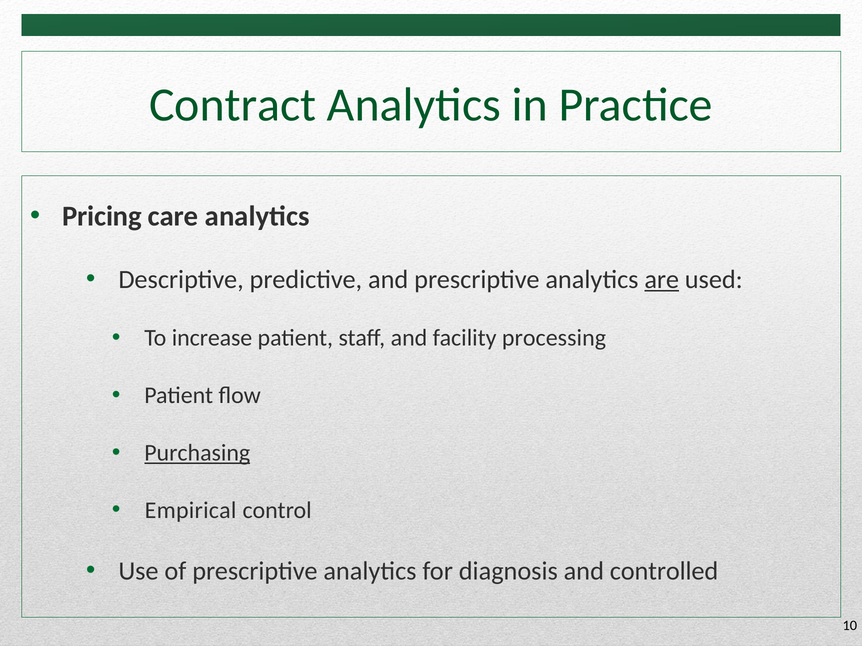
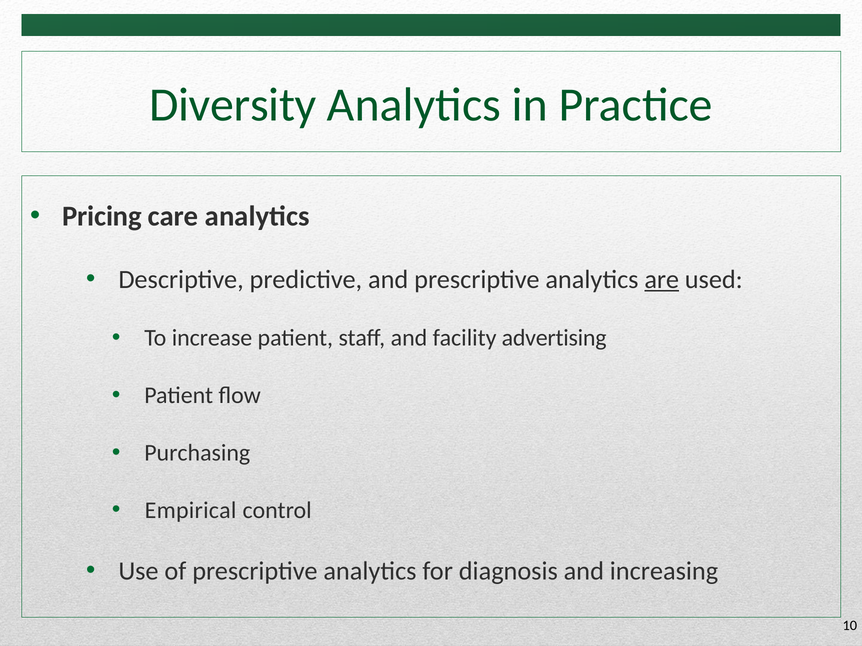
Contract: Contract -> Diversity (233, 105)
processing: processing -> advertising (554, 338)
Purchasing underline: present -> none (197, 453)
controlled: controlled -> increasing (664, 571)
